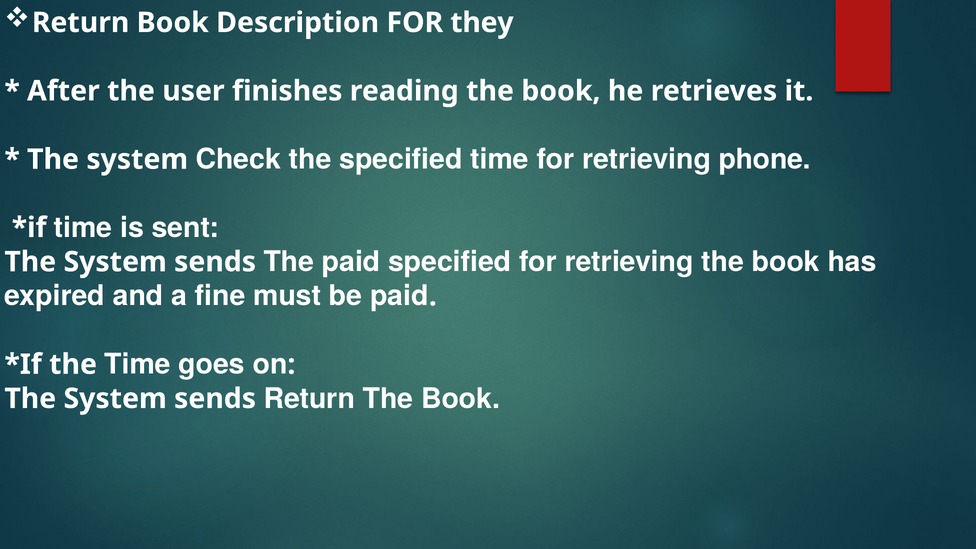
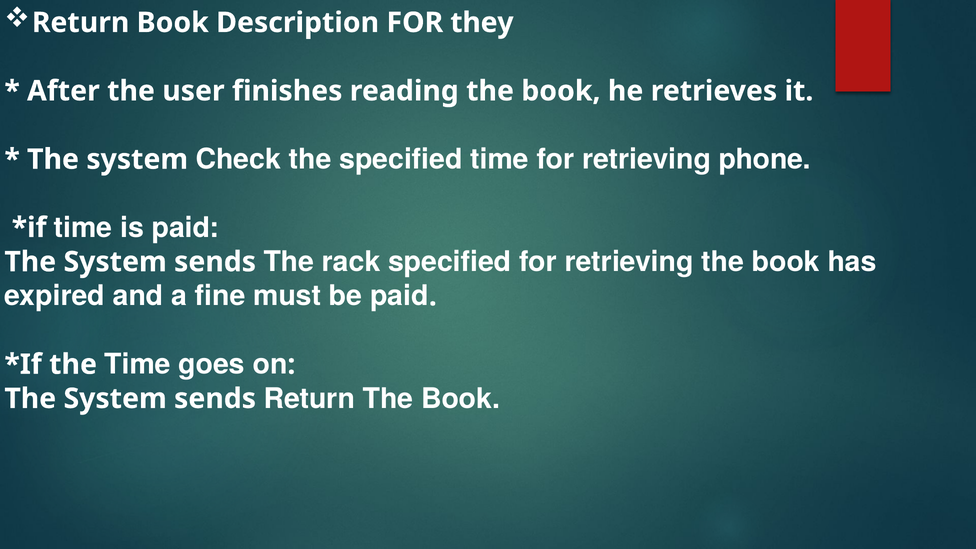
is sent: sent -> paid (186, 228)
The paid: paid -> rack (351, 262)
